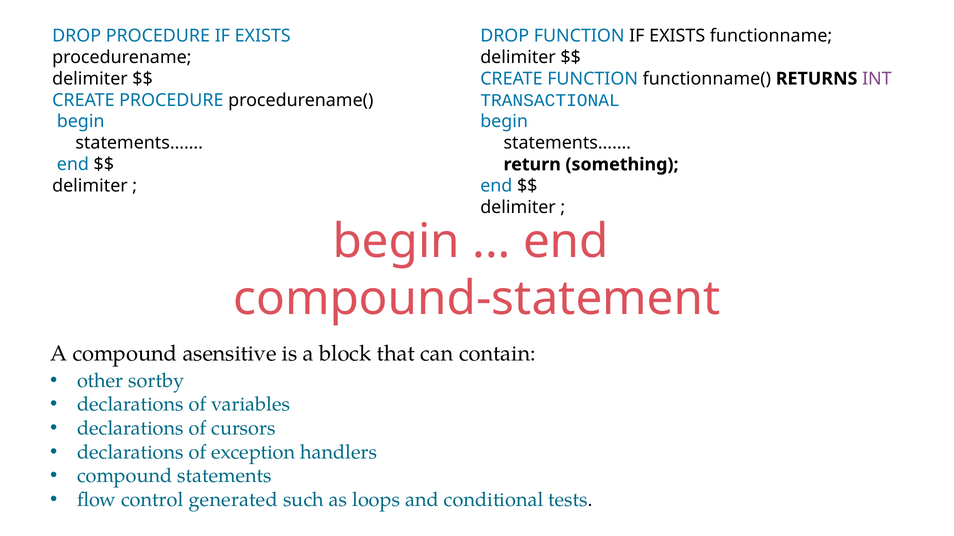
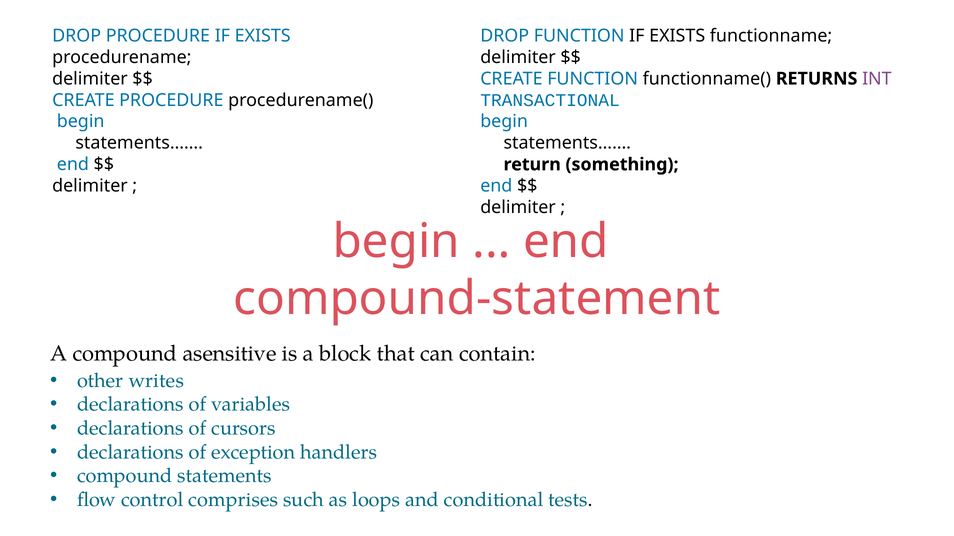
sortby: sortby -> writes (156, 381)
generated: generated -> comprises (233, 500)
